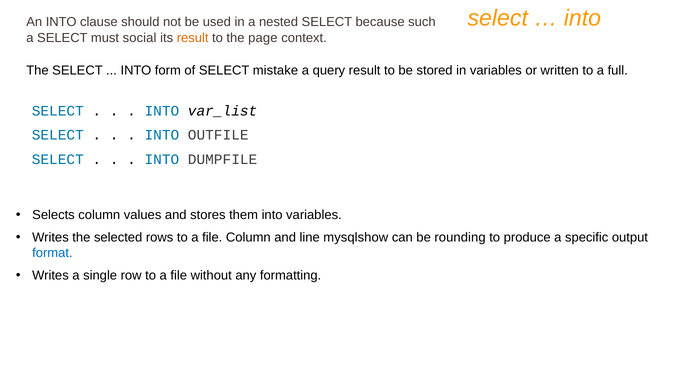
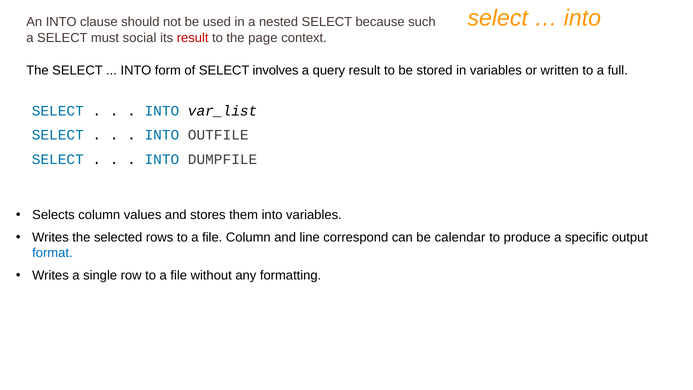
result colour: orange -> red (193, 38)
mistake: mistake -> involves (276, 71)
mysqlshow: mysqlshow -> correspond (356, 237)
rounding: rounding -> calendar (460, 237)
